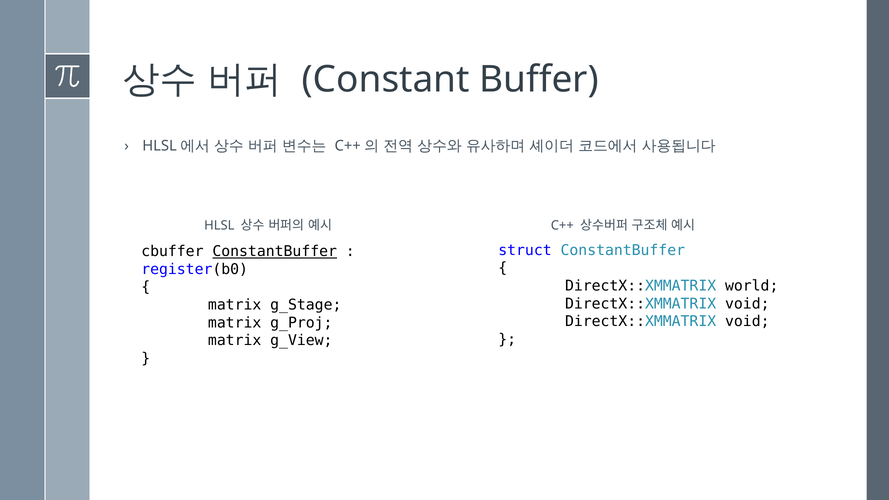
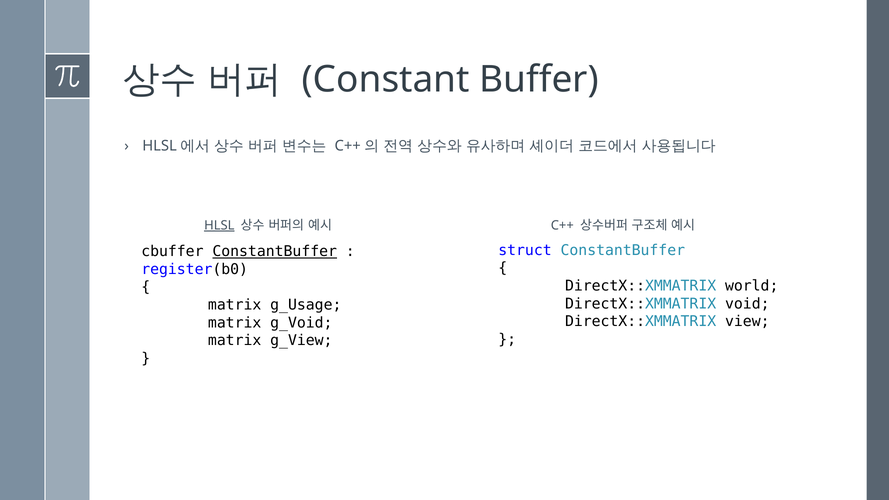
HLSL underline: none -> present (219, 226)
g_Stage: g_Stage -> g_Usage (306, 305)
void: void -> view (747, 322)
g_Proj: g_Proj -> g_Void (301, 323)
